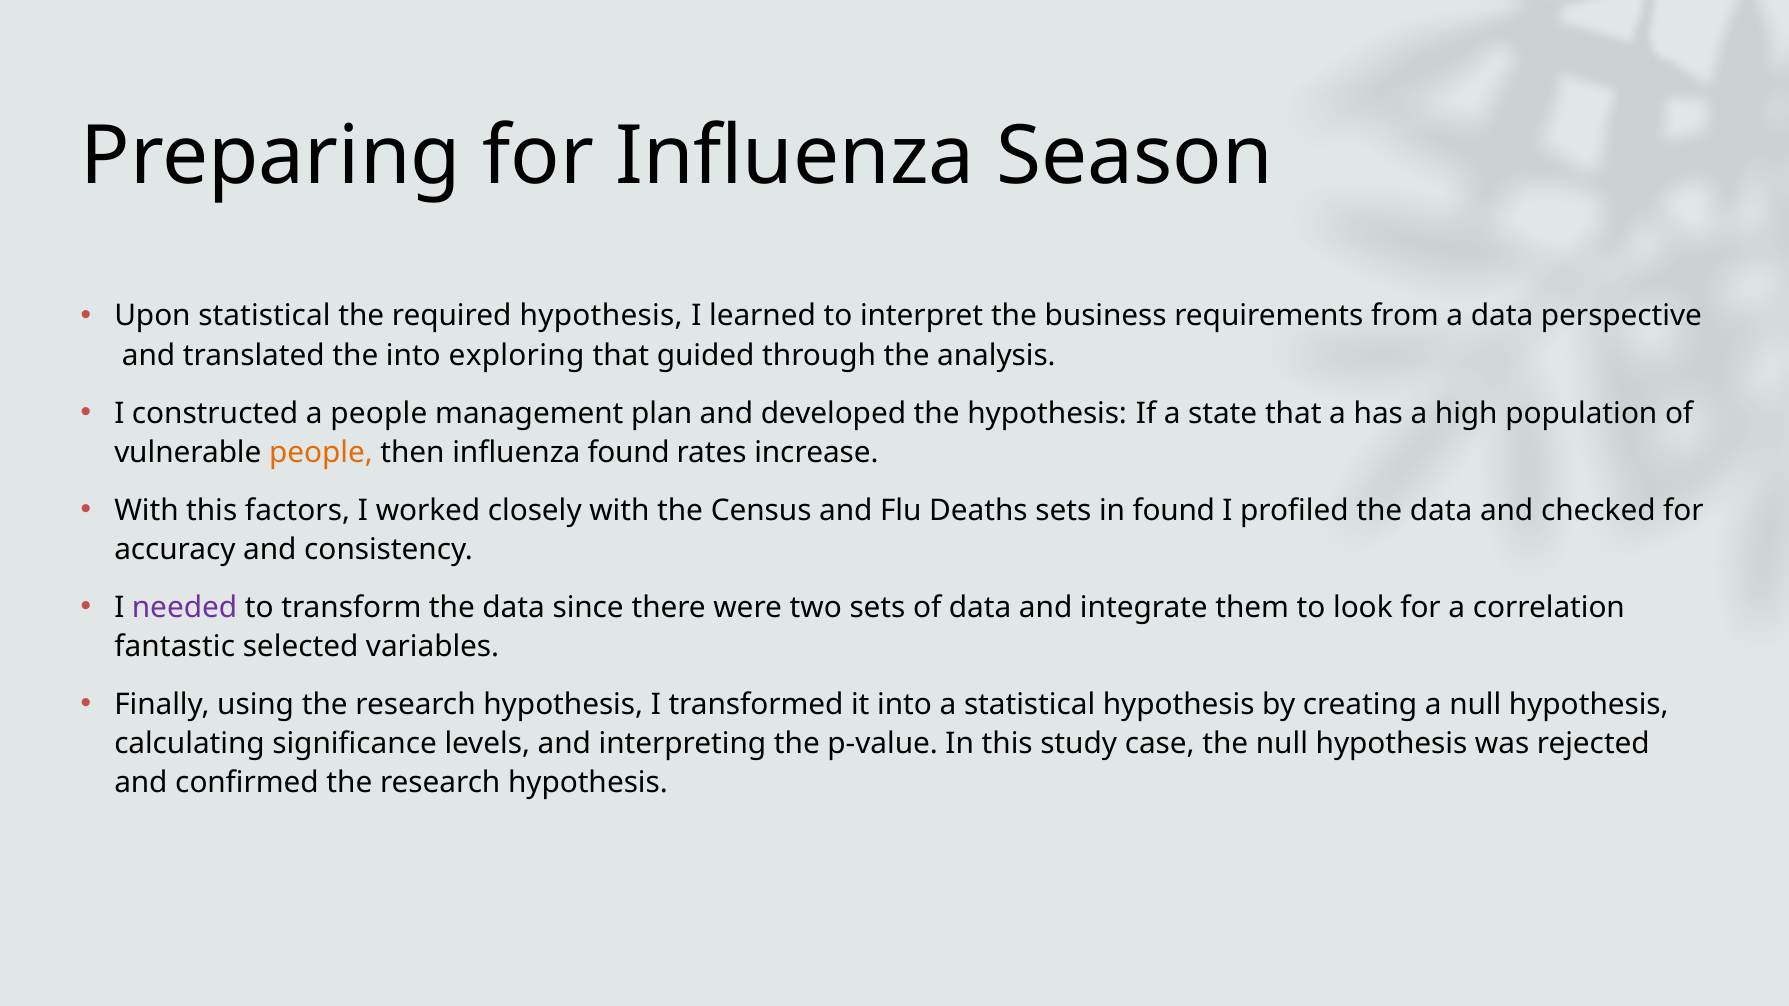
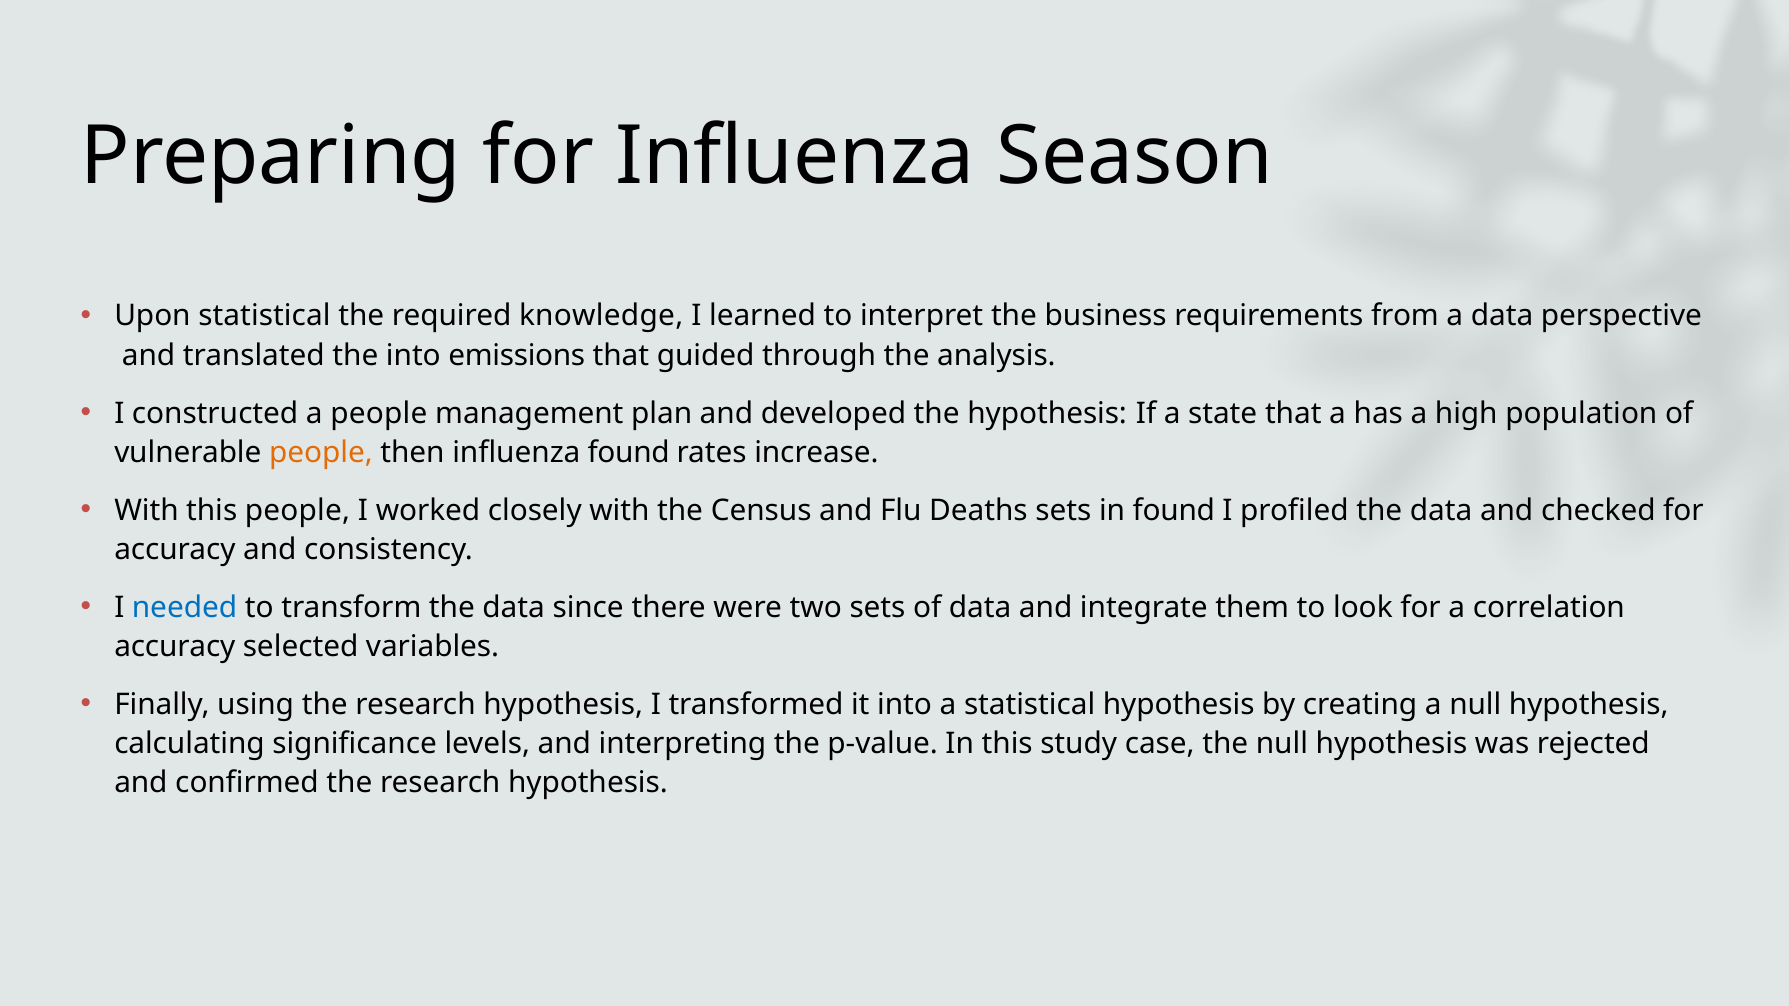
required hypothesis: hypothesis -> knowledge (601, 316)
exploring: exploring -> emissions (517, 355)
this factors: factors -> people (298, 510)
needed colour: purple -> blue (185, 608)
fantastic: fantastic -> accuracy (175, 647)
